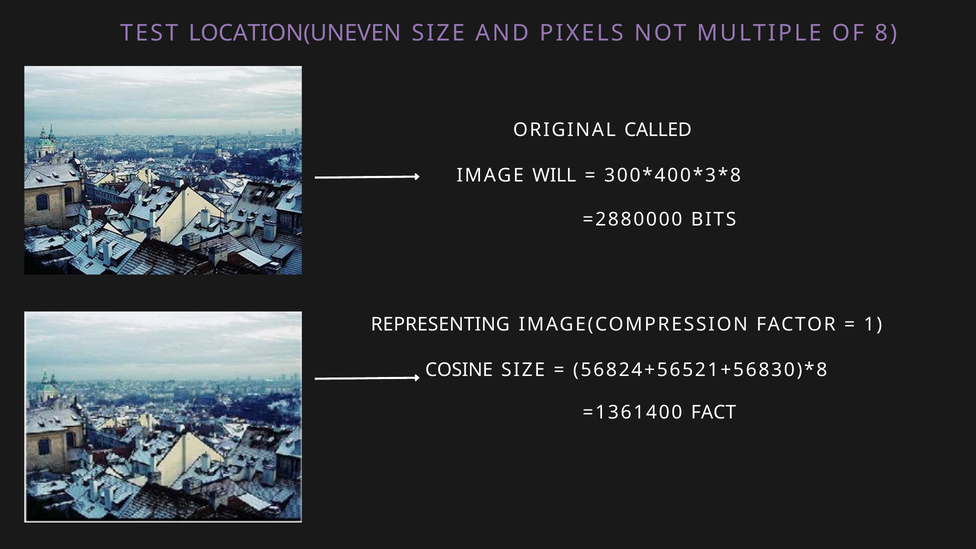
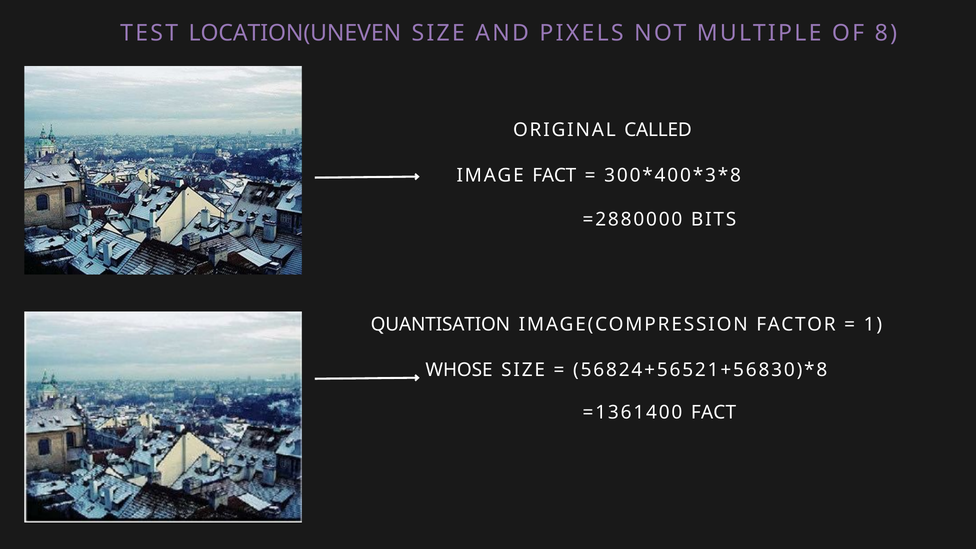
IMAGE WILL: WILL -> FACT (554, 176)
REPRESENTING: REPRESENTING -> QUANTISATION (440, 324)
COSINE: COSINE -> WHOSE (459, 370)
